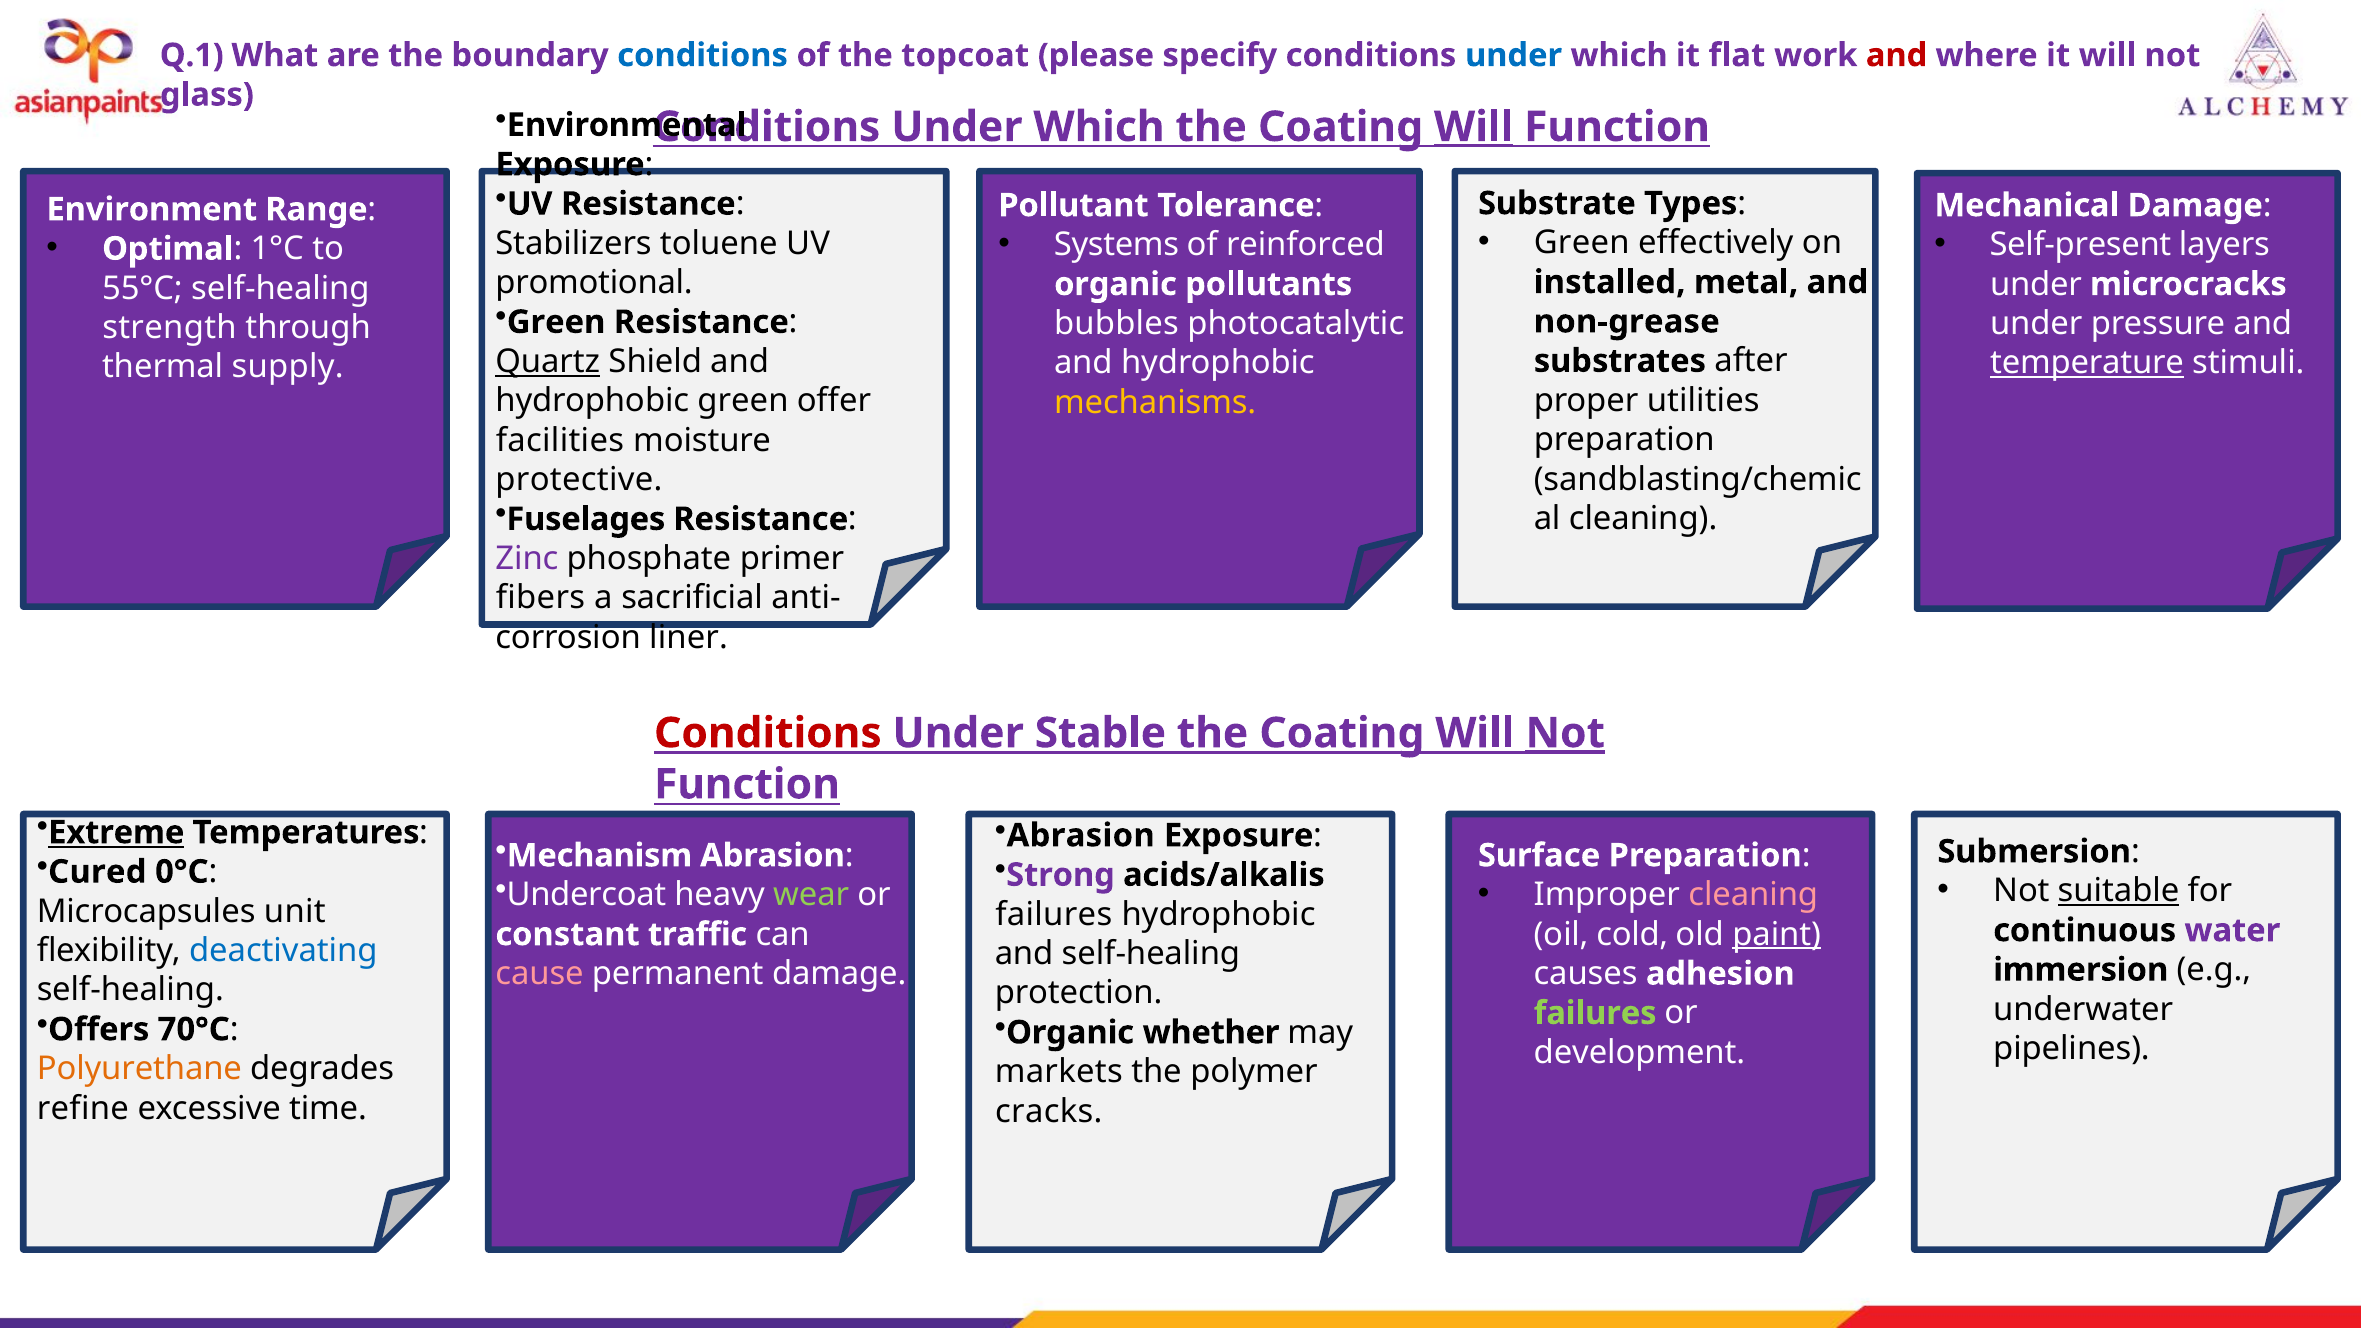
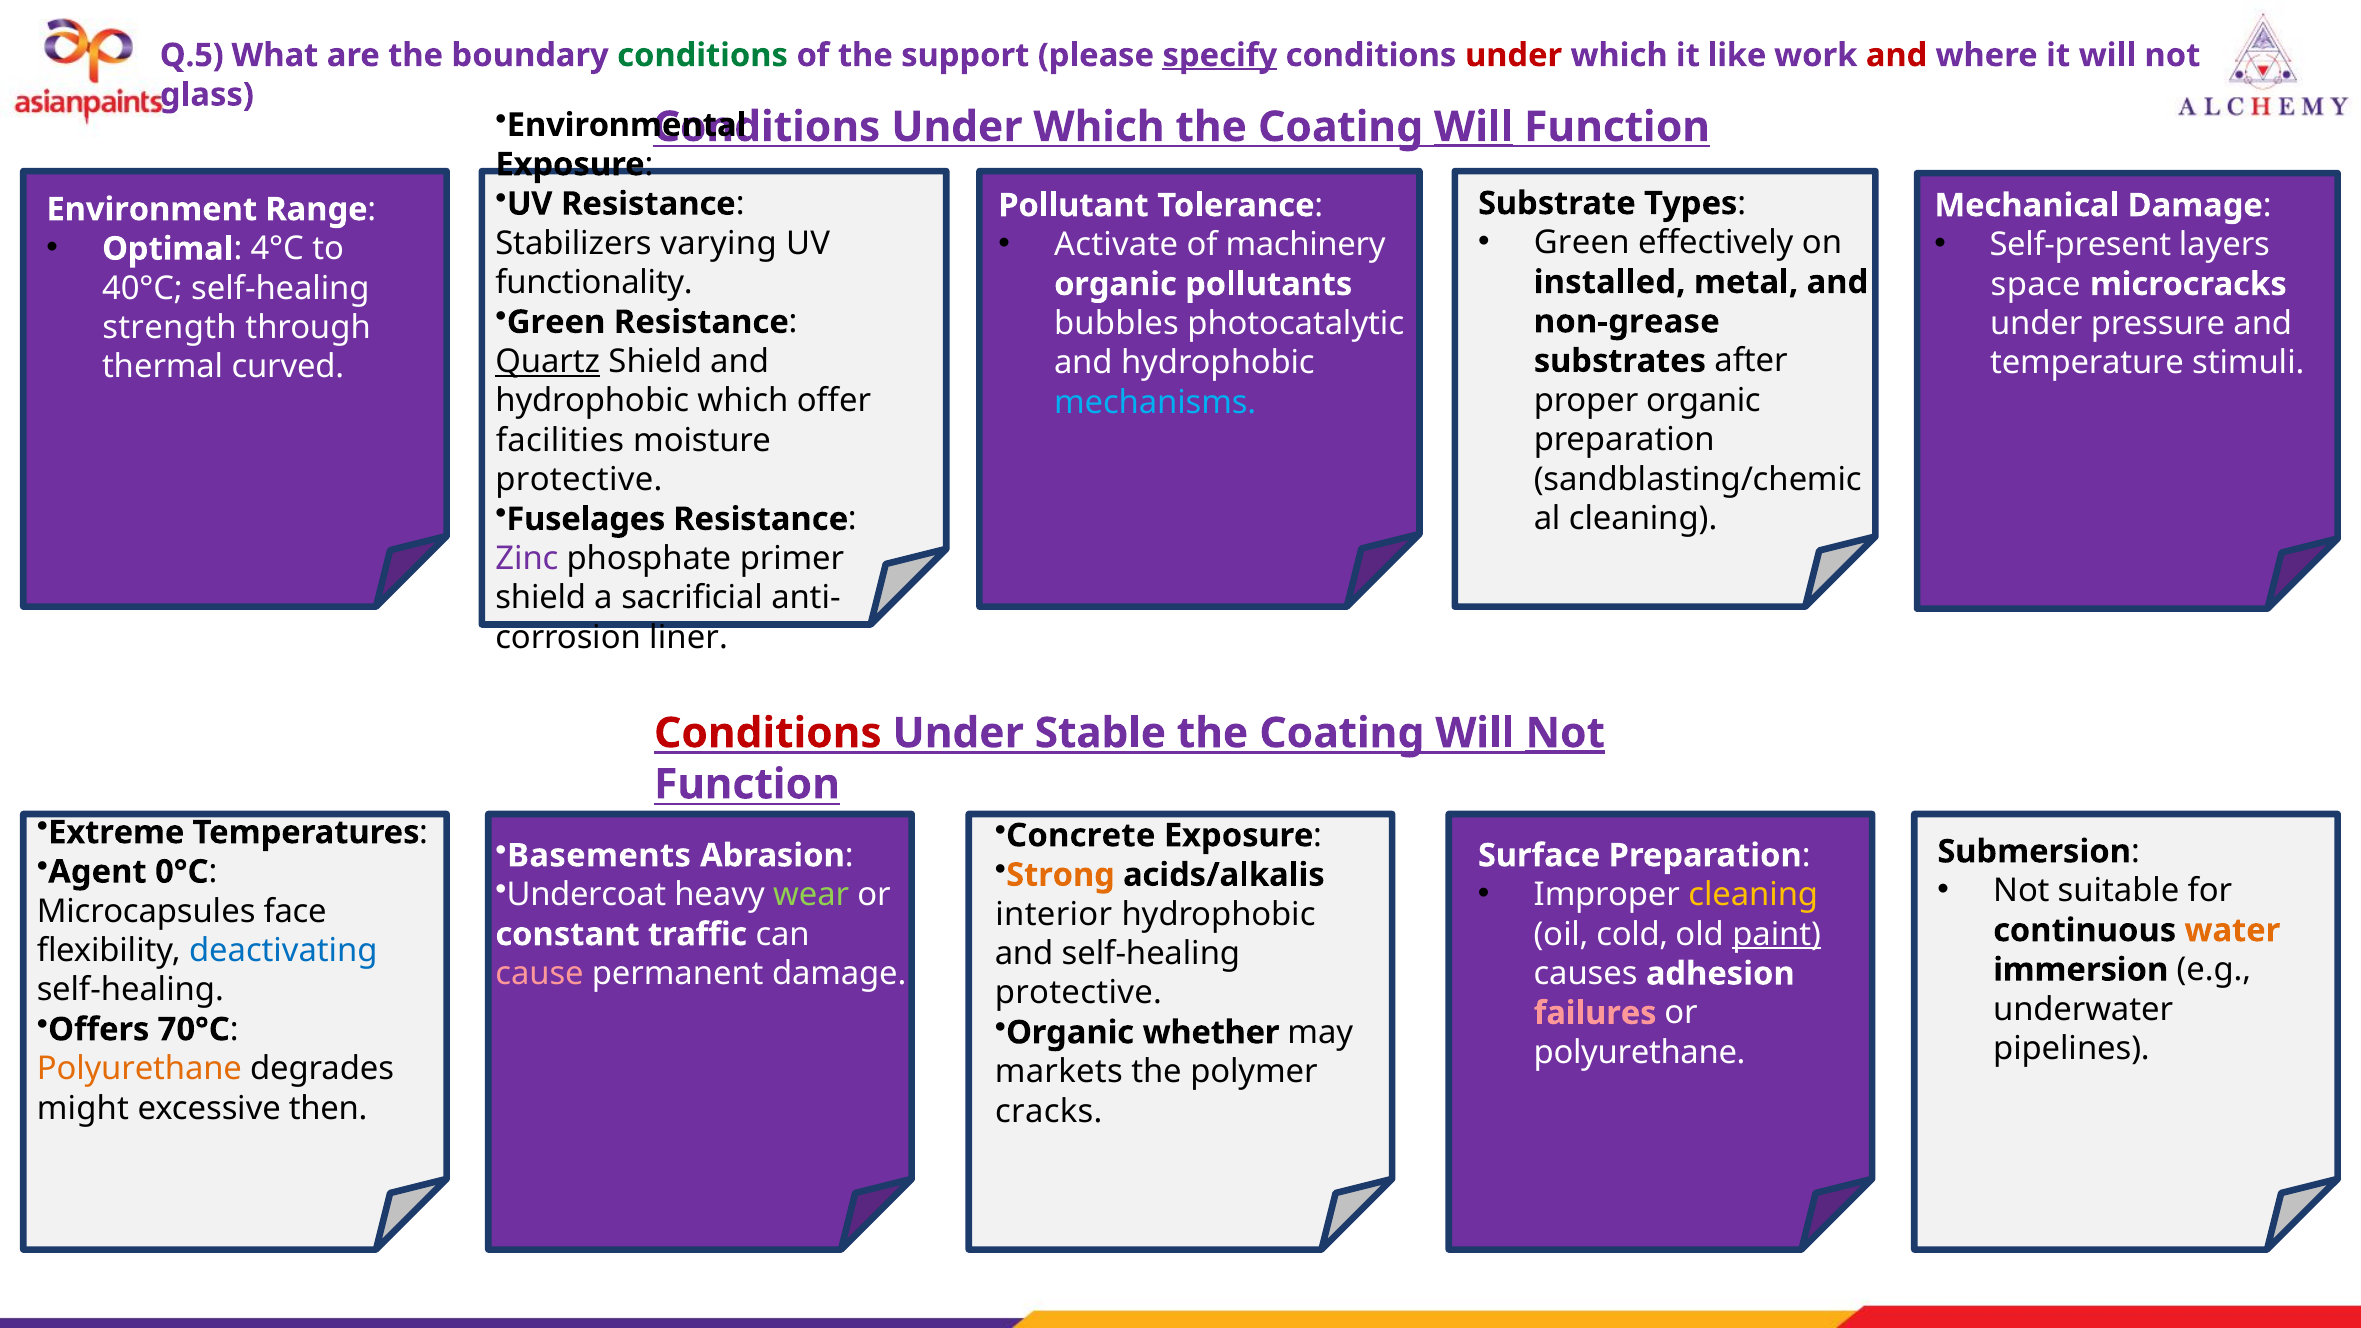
Q.1: Q.1 -> Q.5 (192, 55)
conditions colour: blue -> green (703, 55)
topcoat: topcoat -> support (965, 55)
specify underline: none -> present (1220, 55)
under colour: blue -> red (1514, 55)
flat: flat -> like (1737, 55)
Systems: Systems -> Activate (1116, 245)
reinforced: reinforced -> machinery (1306, 245)
1°C: 1°C -> 4°C (277, 249)
toluene: toluene -> varying (719, 243)
promotional: promotional -> functionality (594, 283)
under: under -> space (2036, 284)
55°C: 55°C -> 40°C (142, 288)
temperature underline: present -> none (2087, 363)
supply: supply -> curved (288, 367)
proper utilities: utilities -> organic (1703, 400)
hydrophobic green: green -> which (743, 401)
mechanisms colour: yellow -> light blue (1155, 403)
fibers: fibers -> shield (541, 598)
Extreme underline: present -> none (116, 833)
Abrasion: Abrasion -> Concrete (1081, 836)
Mechanism: Mechanism -> Basements (599, 856)
Cured: Cured -> Agent (97, 872)
Strong colour: purple -> orange (1060, 875)
suitable underline: present -> none (2119, 891)
cleaning colour: pink -> yellow (1753, 895)
unit: unit -> face (295, 911)
failures: failures -> interior (1054, 914)
water colour: purple -> orange (2232, 931)
protection: protection -> protective (1078, 993)
failures colour: light green -> pink (1595, 1013)
development: development -> polyurethane (1640, 1053)
refine: refine -> might (83, 1108)
time: time -> then (328, 1108)
